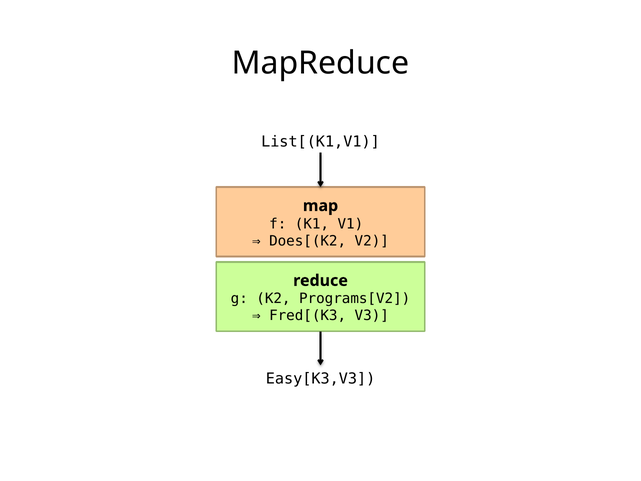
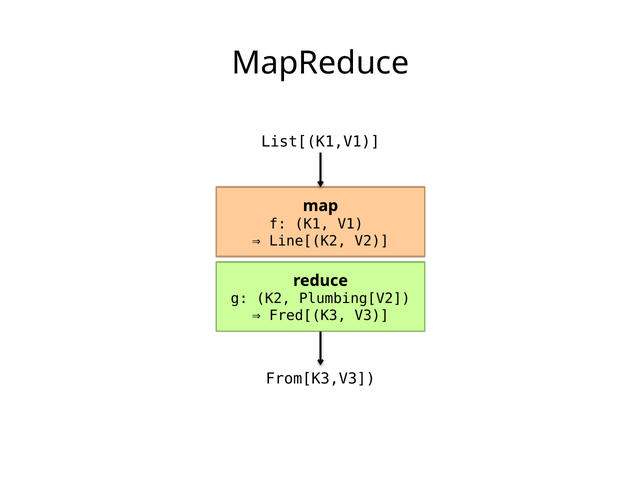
Does[(K2: Does[(K2 -> Line[(K2 (308, 241)
Programs[V2: Programs[V2 -> Plumbing[V2 (355, 299)
Easy[K3,V3: Easy[K3,V3 -> From[K3,V3 (321, 378)
